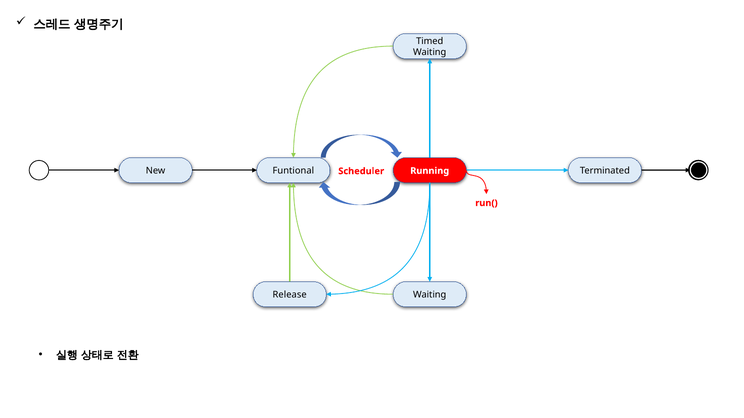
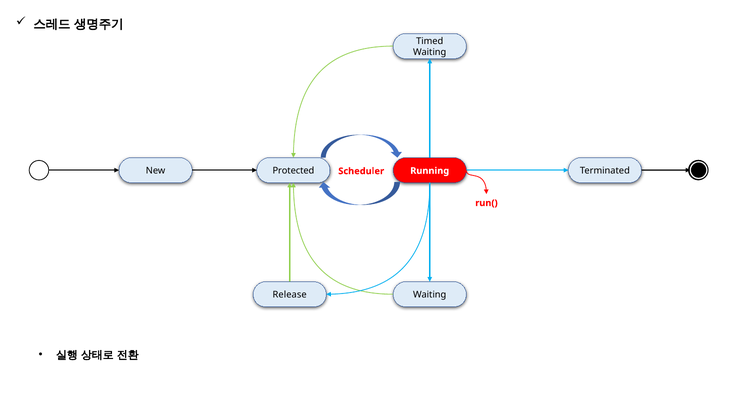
Funtional: Funtional -> Protected (293, 171)
